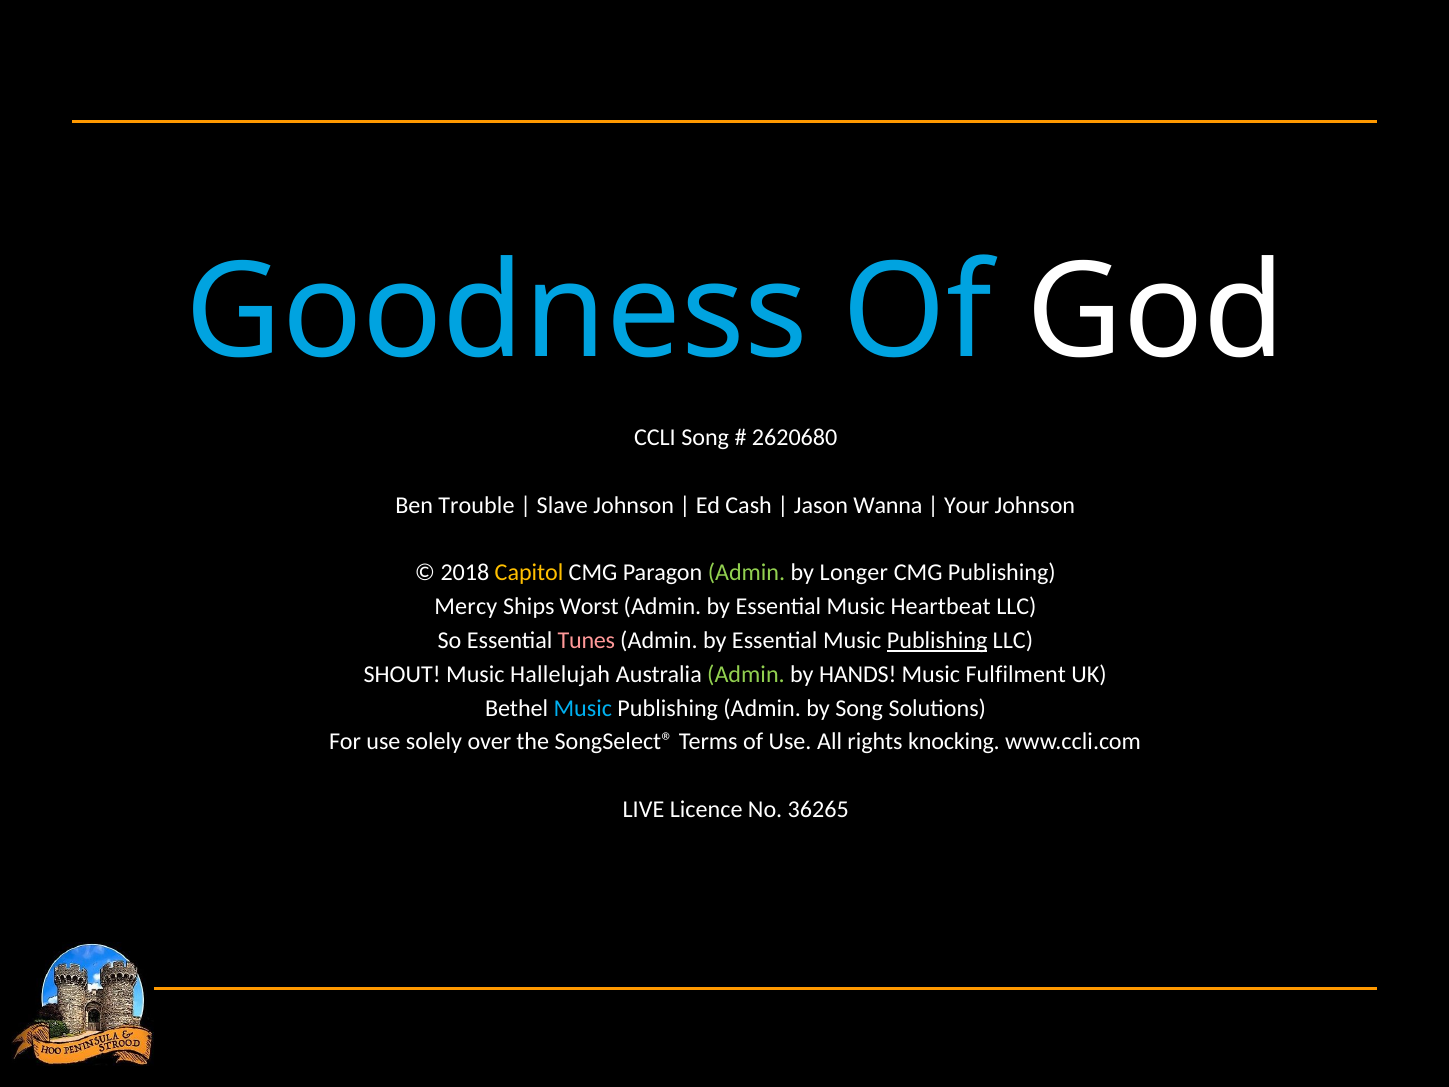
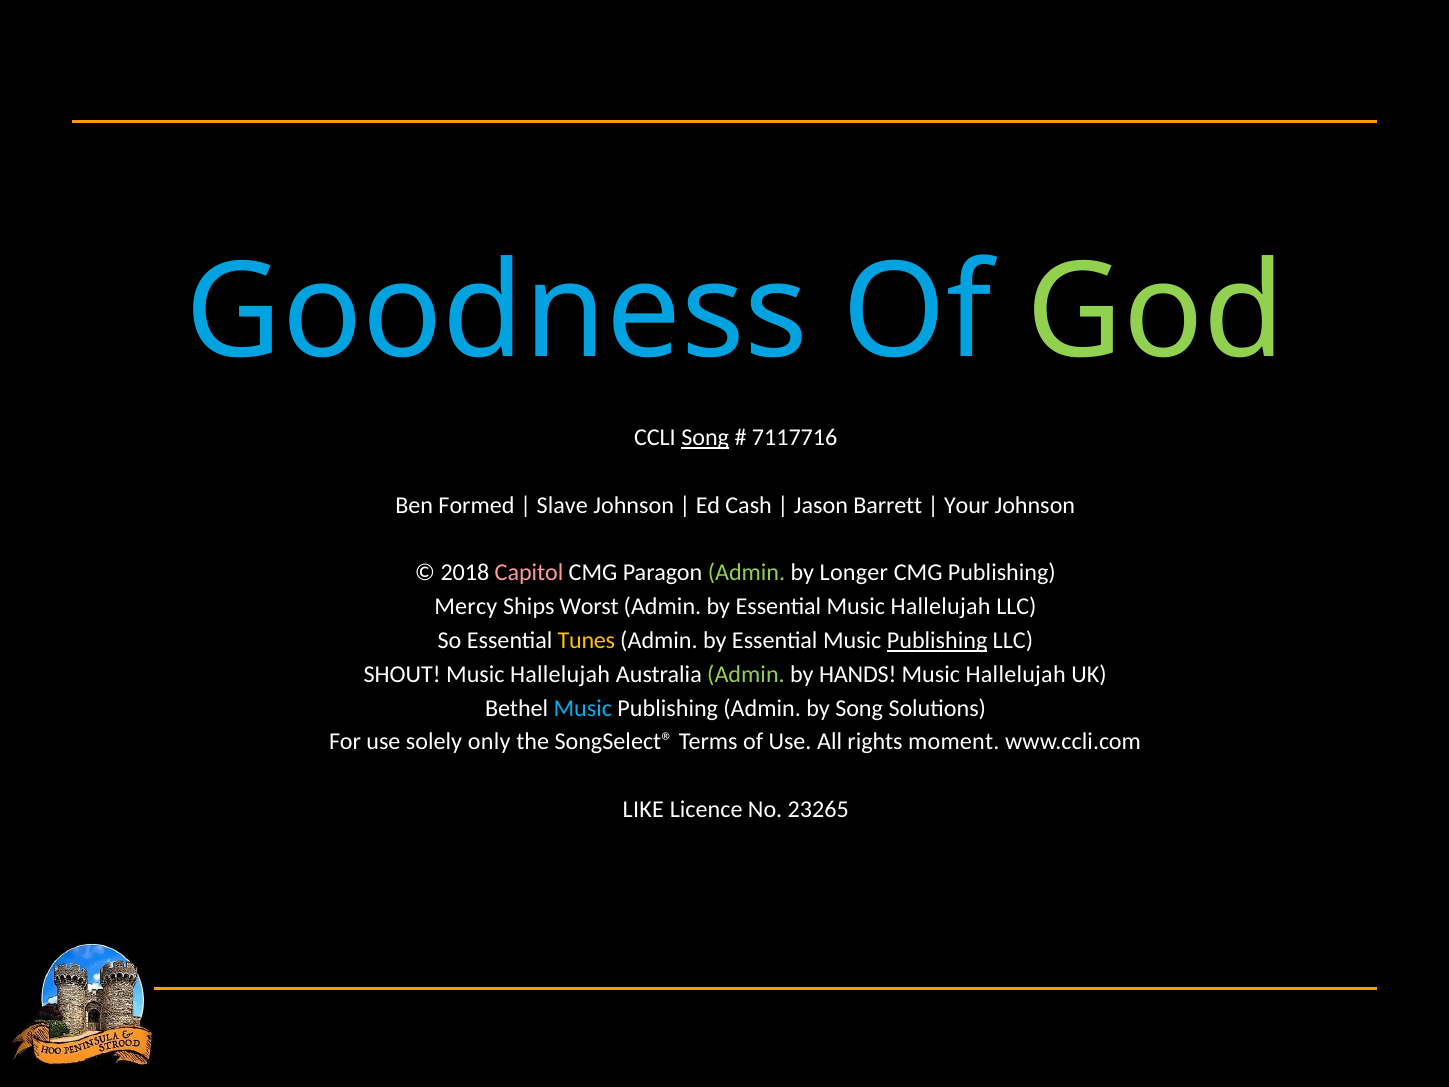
God colour: white -> light green (1156, 312)
Song underline: none -> present (705, 437)
2620680: 2620680 -> 7117716 (795, 437)
Trouble: Trouble -> Formed (477, 505)
Wanna: Wanna -> Barrett (888, 505)
Capitol colour: yellow -> pink (529, 573)
Essential Music Heartbeat: Heartbeat -> Hallelujah (941, 606)
Tunes colour: pink -> yellow (586, 640)
Fulfilment: Fulfilment -> Hallelujah (1016, 674)
over: over -> only (489, 742)
knocking: knocking -> moment (954, 742)
LIVE: LIVE -> LIKE (643, 809)
36265: 36265 -> 23265 (818, 809)
